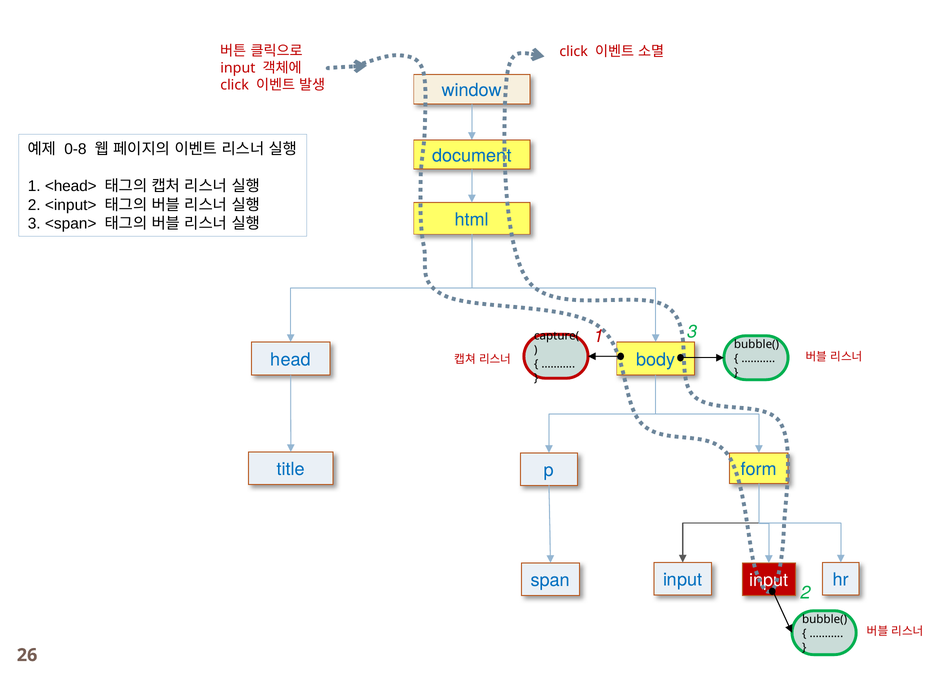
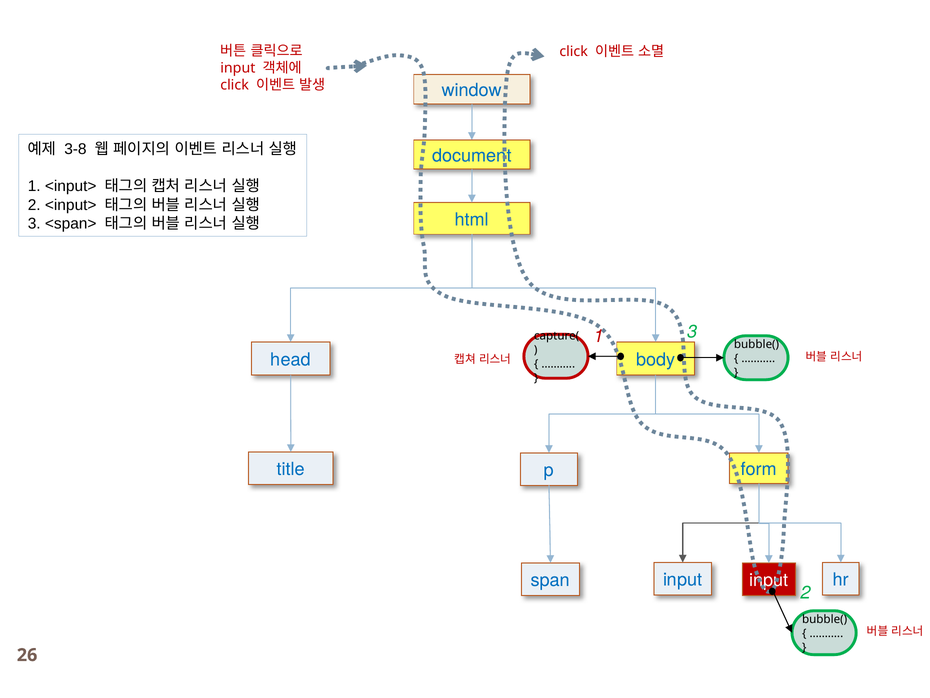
0-8: 0-8 -> 3-8 (75, 149)
1 <head>: <head> -> <input> (71, 186)
